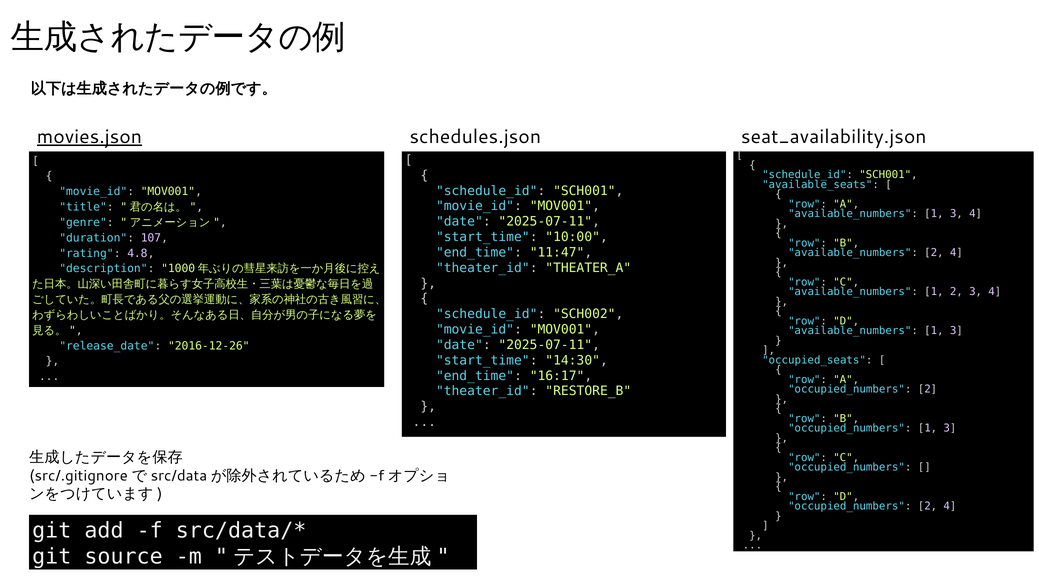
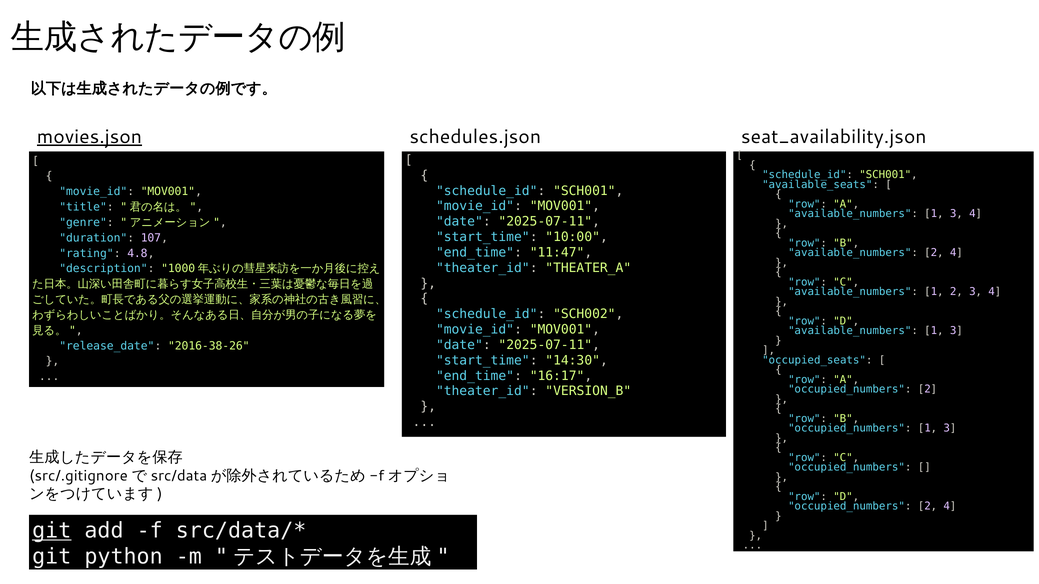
2016-12-26: 2016-12-26 -> 2016-38-26 (209, 346)
RESTORE_B: RESTORE_B -> VERSION_B (588, 392)
git underline: none -> present (52, 531)
source: source -> python (124, 557)
